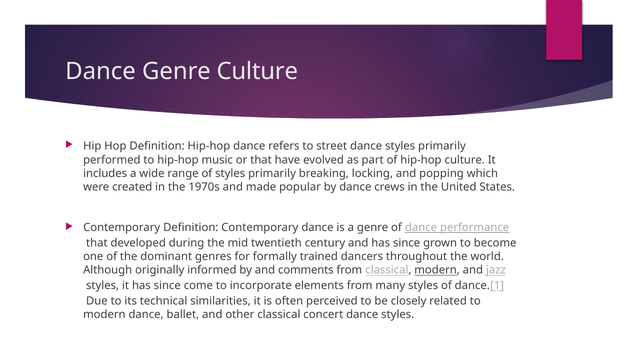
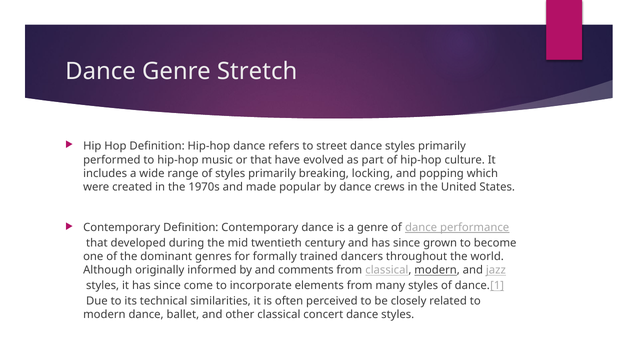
Genre Culture: Culture -> Stretch (257, 71)
